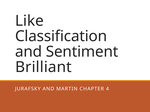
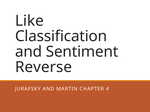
Brilliant: Brilliant -> Reverse (43, 67)
